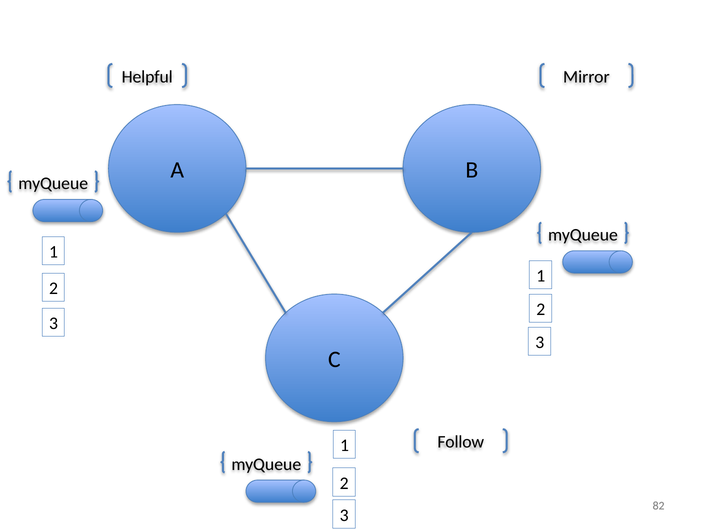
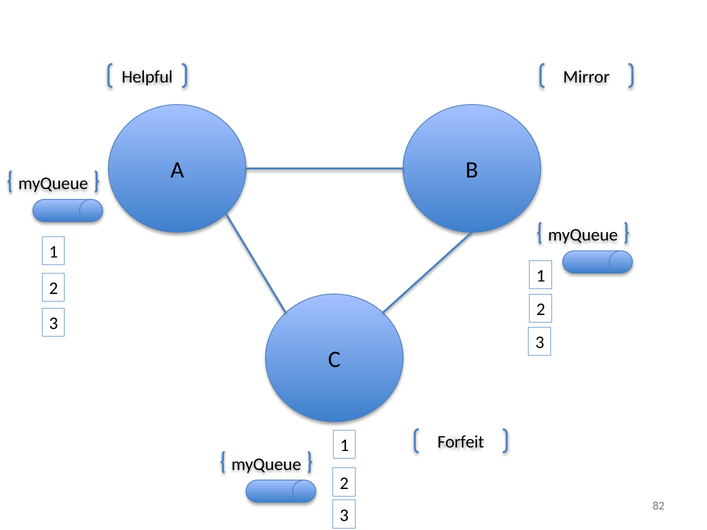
Follow: Follow -> Forfeit (461, 442)
